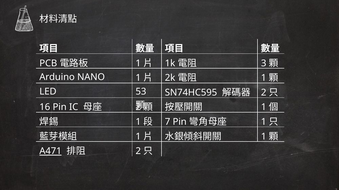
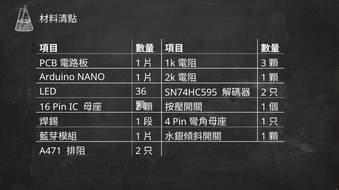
53: 53 -> 36 (141, 92)
7: 7 -> 4 (168, 122)
A471 underline: present -> none (50, 152)
